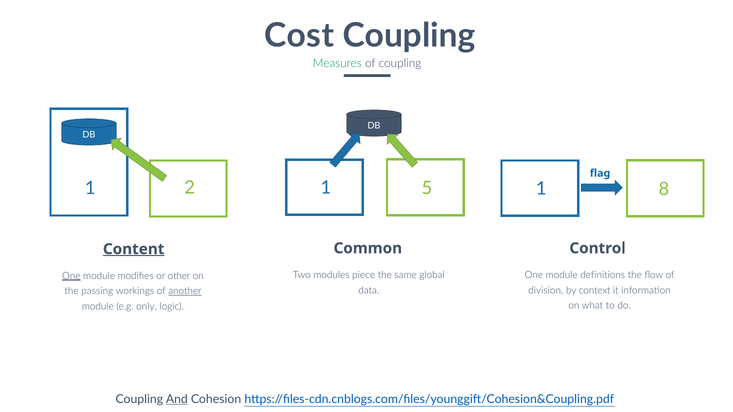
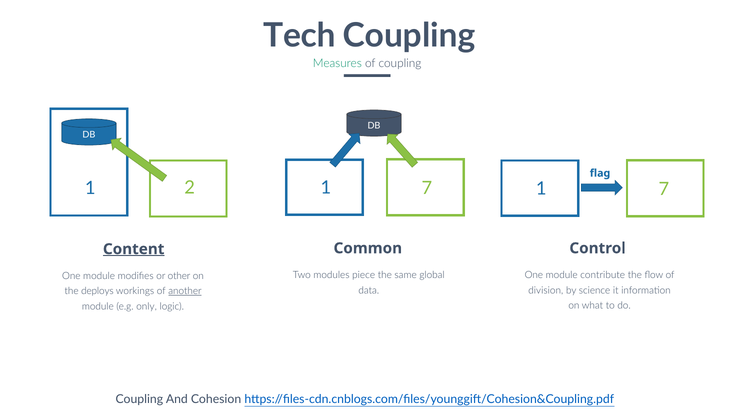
Cost: Cost -> Tech (299, 36)
2 1 8: 8 -> 7 (664, 189)
1 1 5: 5 -> 7 (427, 188)
definitions: definitions -> contribute (603, 275)
One underline: present -> none (71, 276)
context: context -> science (595, 291)
passing: passing -> deploys (97, 291)
And underline: present -> none (177, 399)
